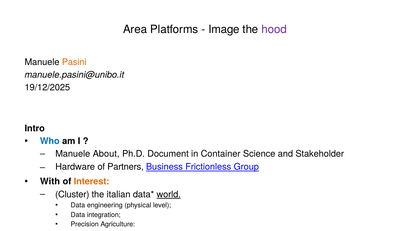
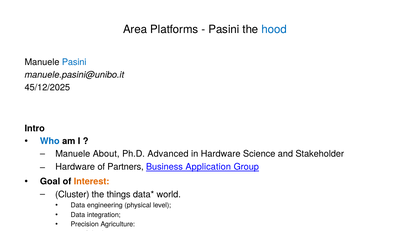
Image: Image -> Pasini (224, 29)
hood colour: purple -> blue (274, 29)
Pasini colour: orange -> blue (74, 62)
19/12/2025: 19/12/2025 -> 45/12/2025 (47, 87)
Document: Document -> Advanced (168, 154)
in Container: Container -> Hardware (221, 154)
Business Frictionless: Frictionless -> Application (208, 166)
With: With -> Goal (50, 181)
the italian: italian -> things (119, 194)
world underline: present -> none (169, 194)
